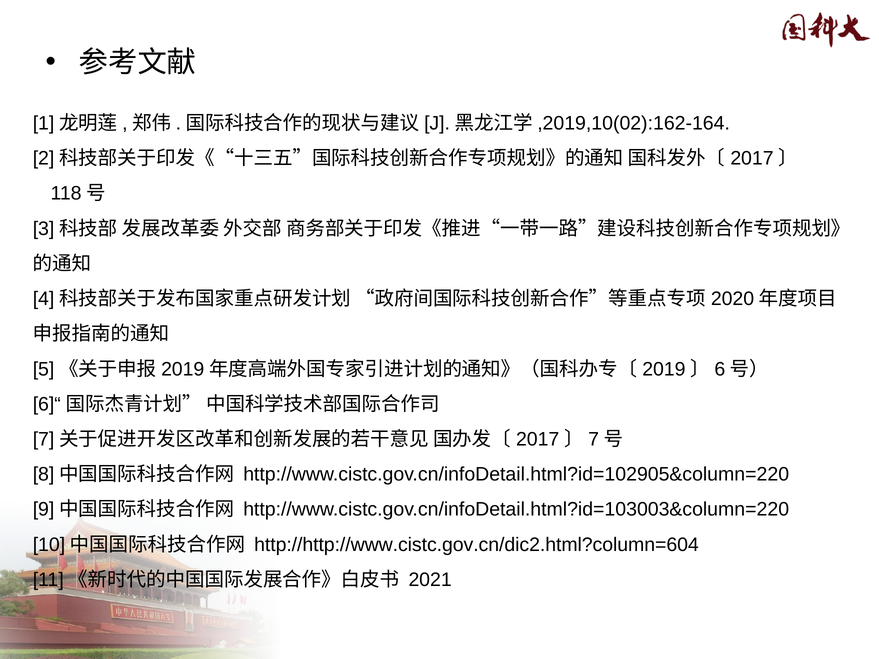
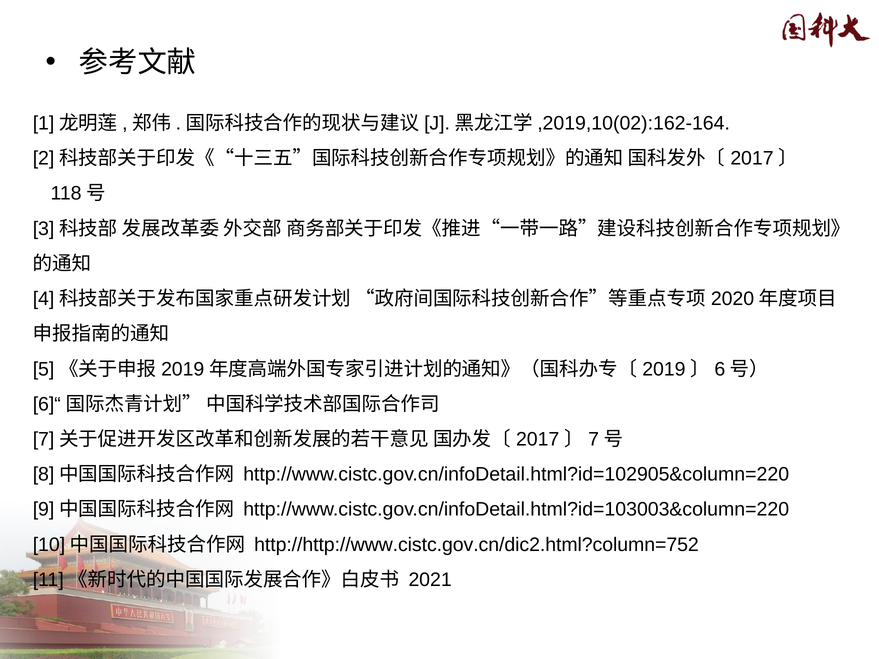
http://http://www.cistc.gov.cn/dic2.html?column=604: http://http://www.cistc.gov.cn/dic2.html?column=604 -> http://http://www.cistc.gov.cn/dic2.html?column=752 (476, 545)
